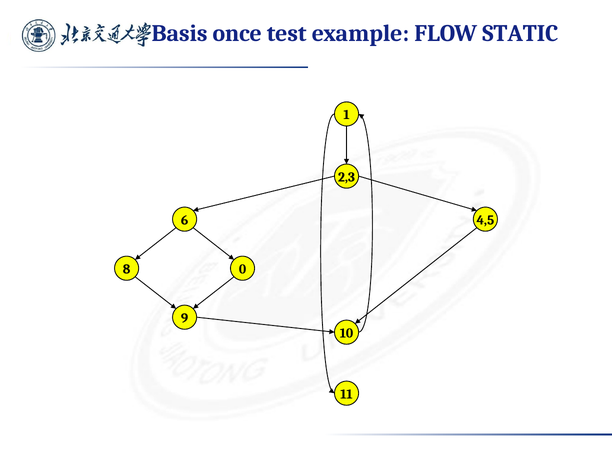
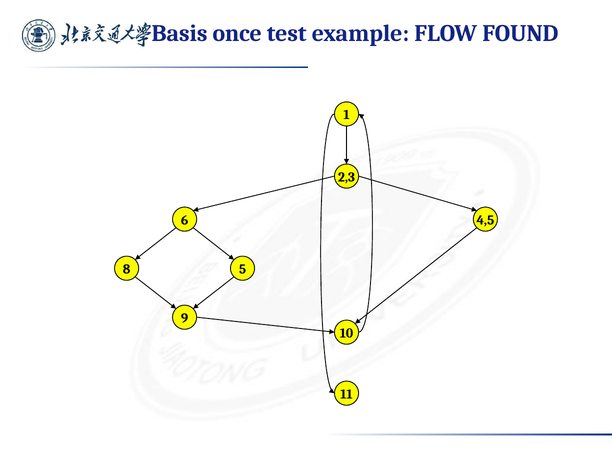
STATIC: STATIC -> FOUND (520, 34)
0: 0 -> 5 (243, 269)
